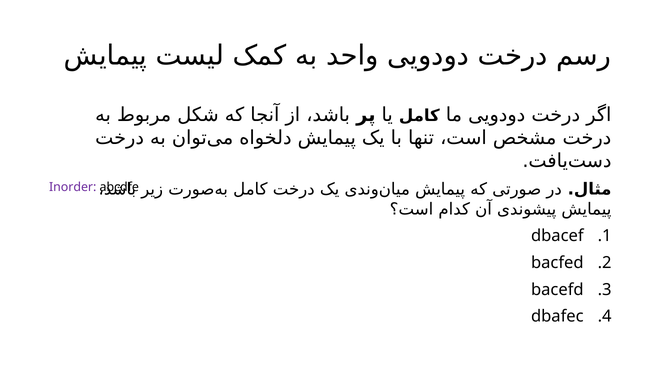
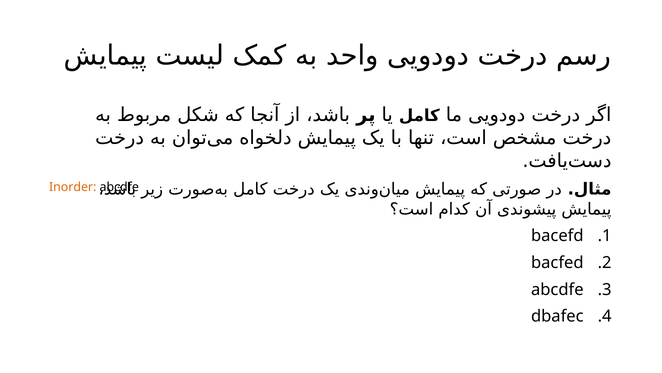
Inorder colour: purple -> orange (73, 187)
dbacef: dbacef -> bacefd (557, 236)
bacefd: bacefd -> abcdfe (557, 289)
